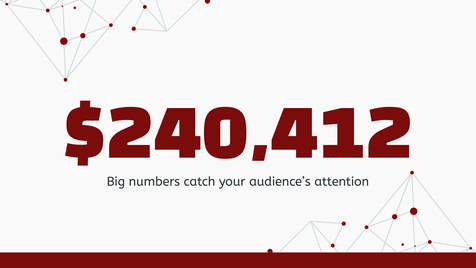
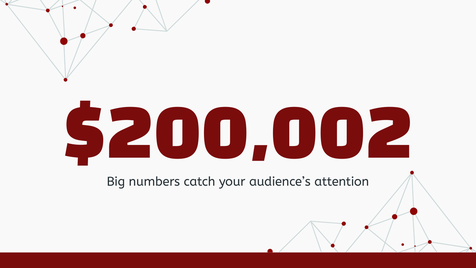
$240,412: $240,412 -> $200,002 (238, 131)
